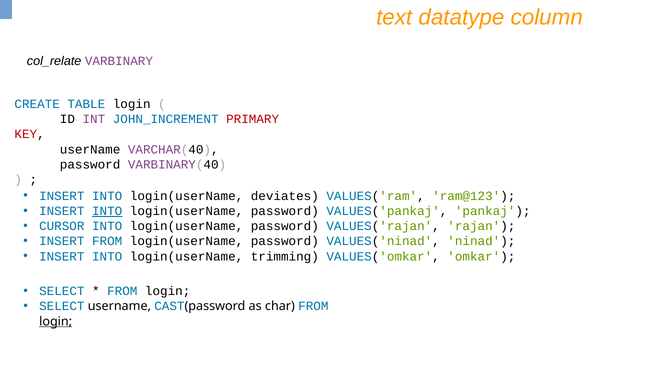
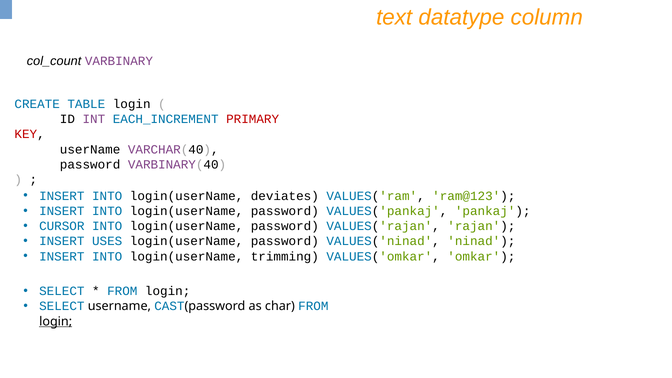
col_relate: col_relate -> col_count (54, 61)
JOHN_INCREMENT: JOHN_INCREMENT -> EACH_INCREMENT (166, 119)
INTO underline: present -> none (107, 211)
INSERT FROM: FROM -> USES (107, 241)
